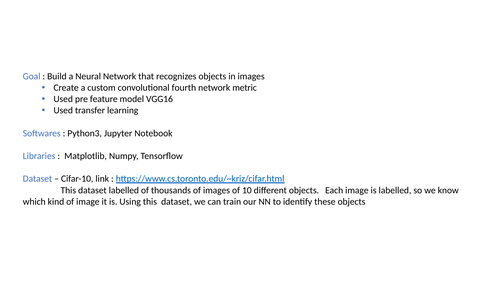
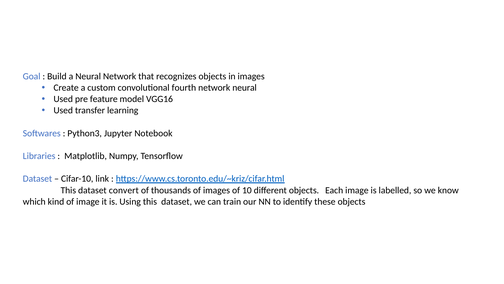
network metric: metric -> neural (245, 88)
dataset labelled: labelled -> convert (124, 190)
